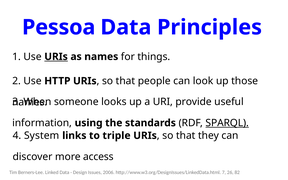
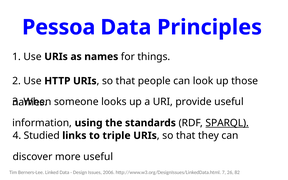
URIs underline: present -> none (56, 57)
System: System -> Studied (42, 136)
more access: access -> useful (98, 157)
